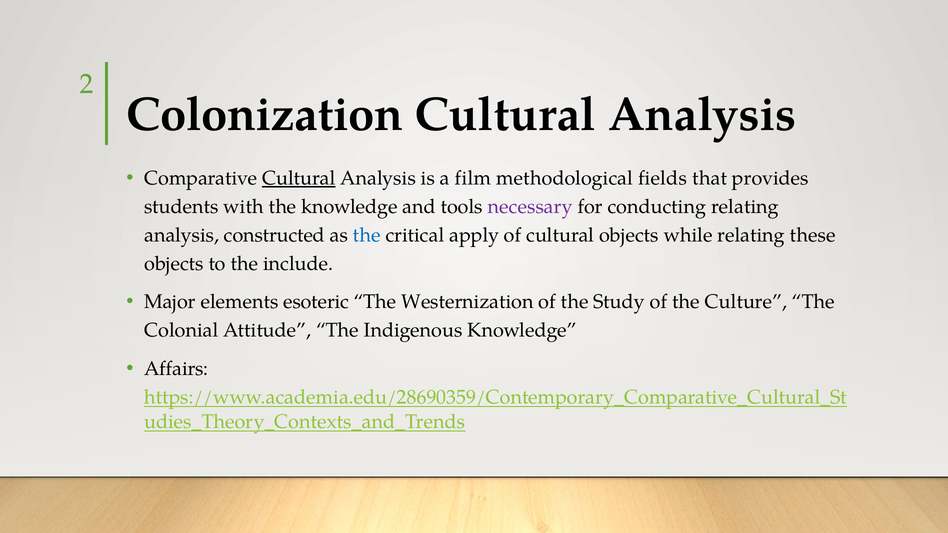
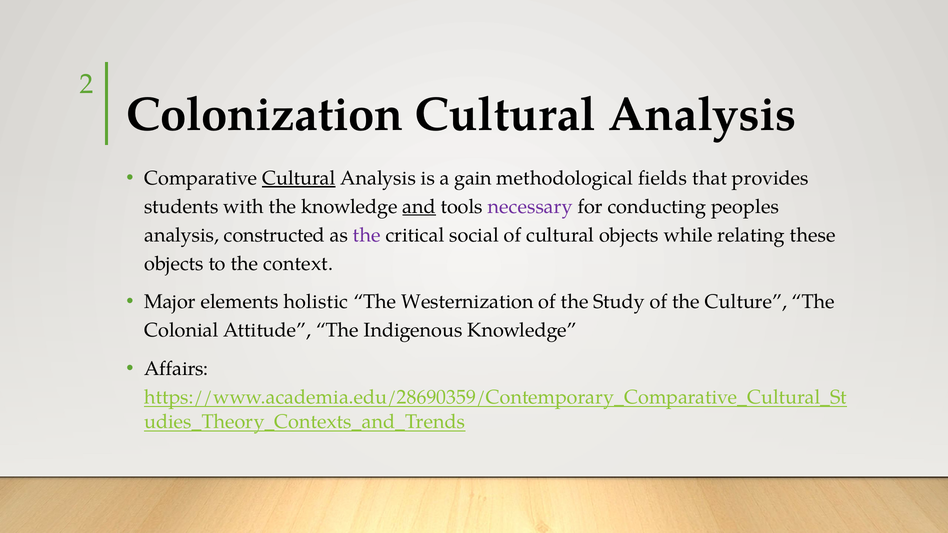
film: film -> gain (473, 178)
and underline: none -> present (419, 207)
conducting relating: relating -> peoples (745, 207)
the colour: blue -> purple (367, 235)
apply: apply -> social (474, 235)
include: include -> context (298, 264)
esoteric: esoteric -> holistic (316, 302)
